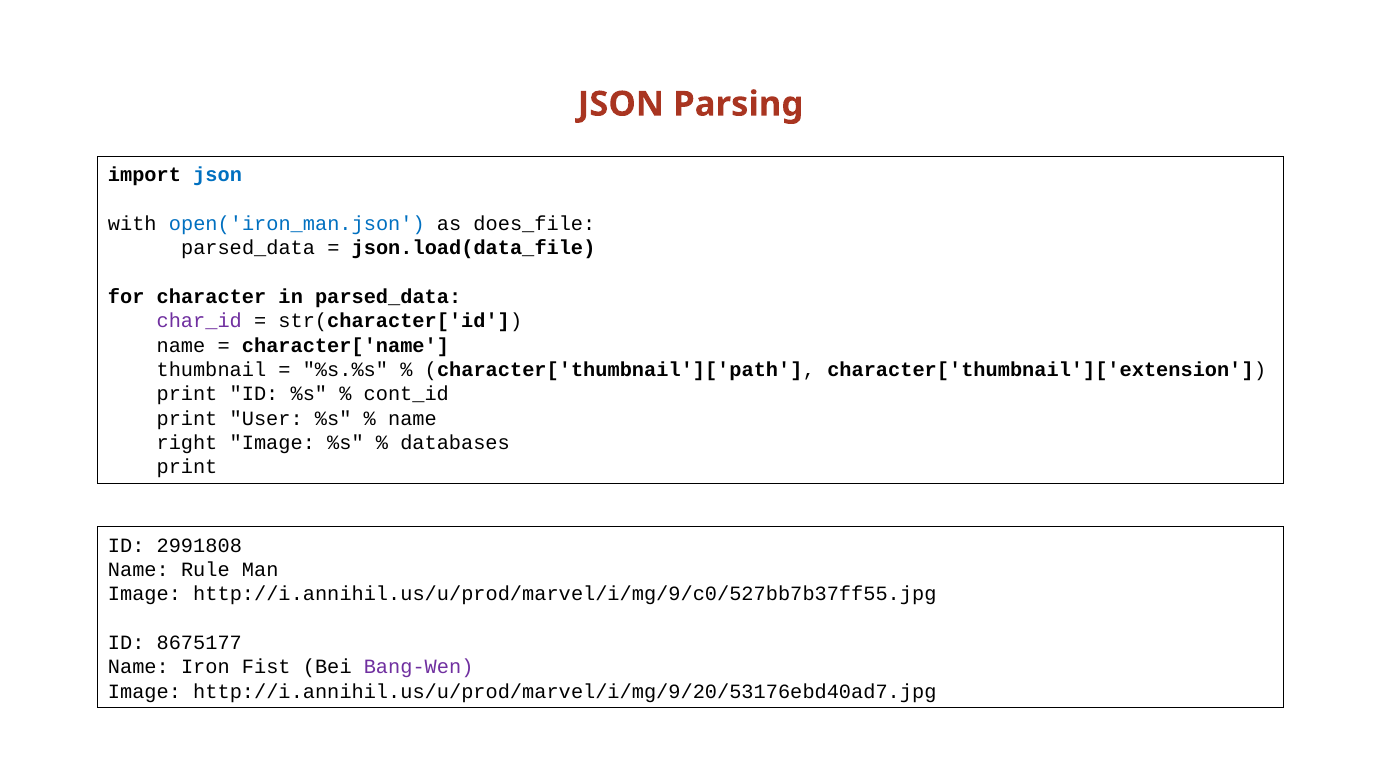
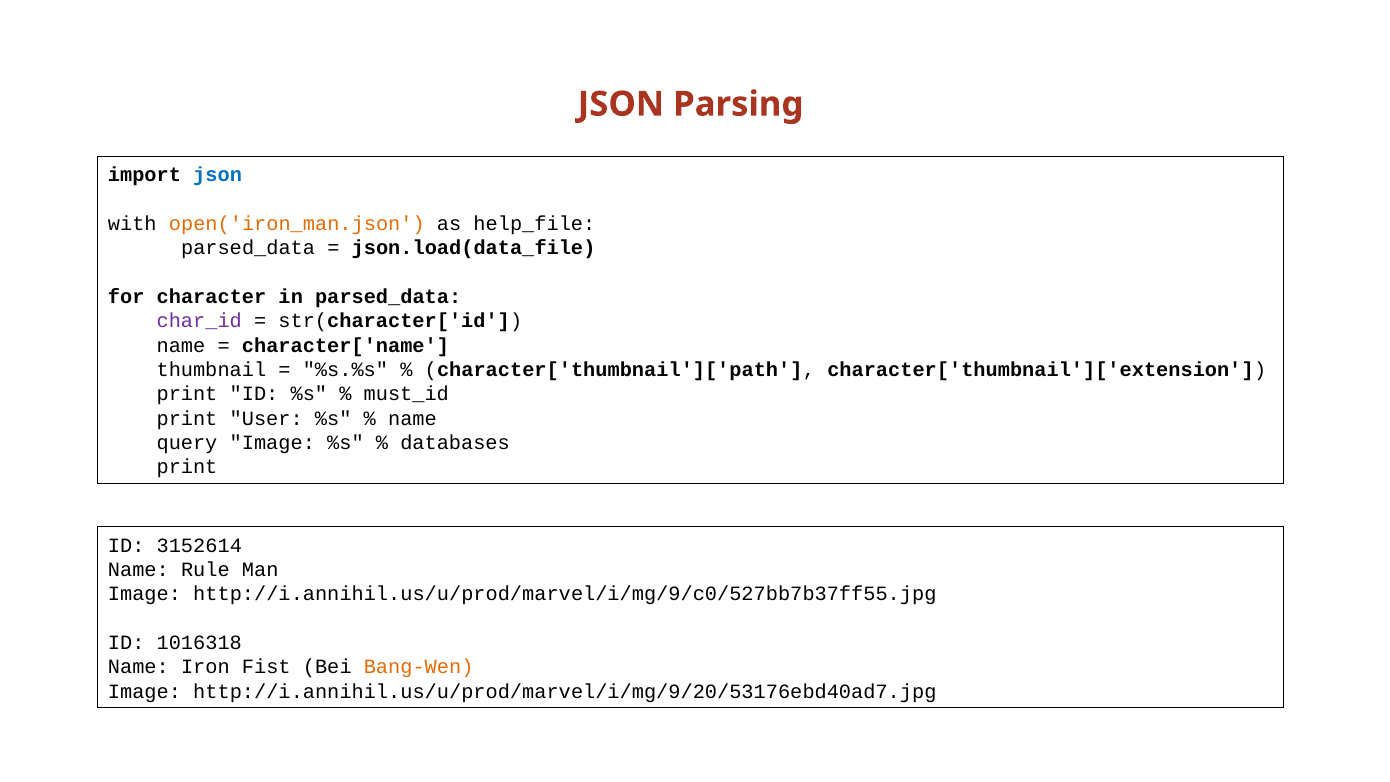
open('iron_man.json colour: blue -> orange (297, 224)
does_file: does_file -> help_file (534, 224)
cont_id: cont_id -> must_id (406, 394)
right: right -> query (187, 443)
2991808: 2991808 -> 3152614 (199, 545)
8675177: 8675177 -> 1016318 (199, 643)
Bang-Wen colour: purple -> orange (419, 667)
